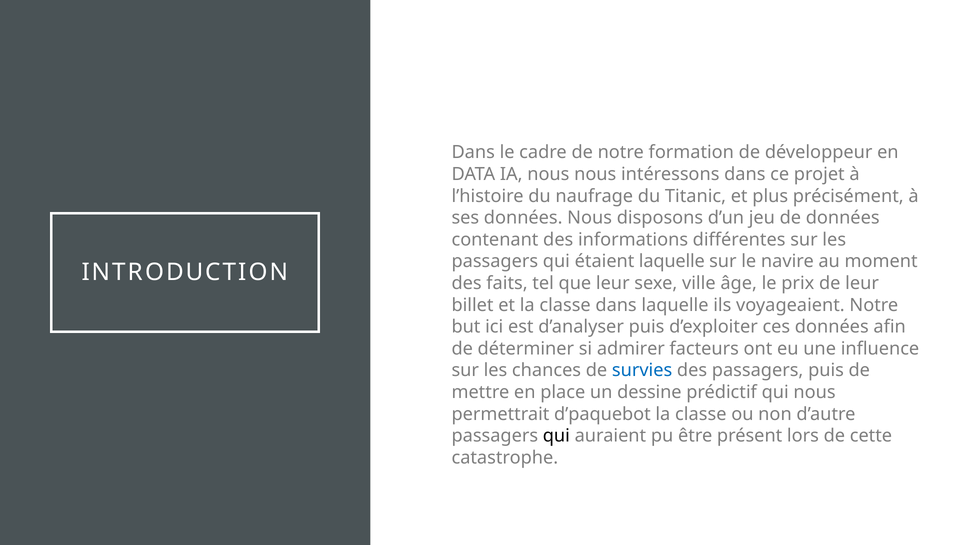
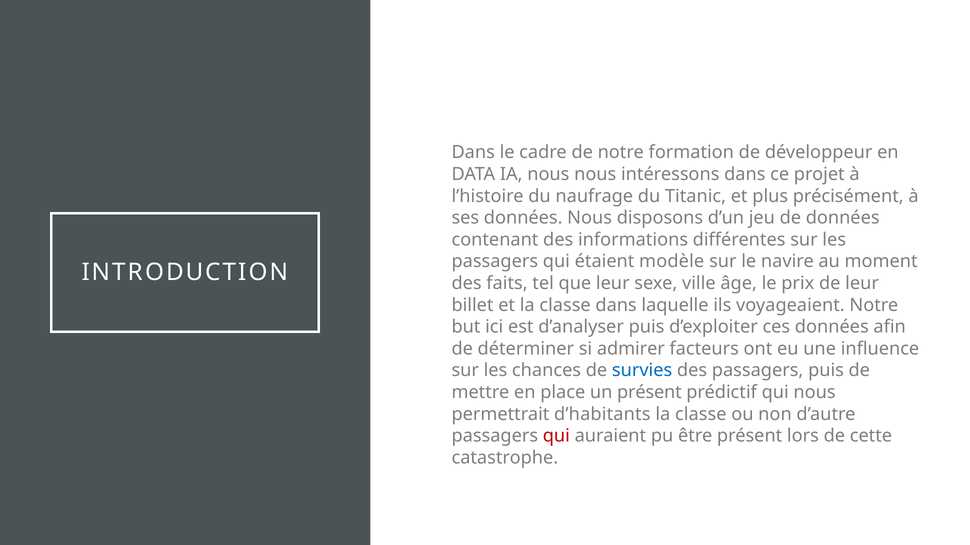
étaient laquelle: laquelle -> modèle (672, 262)
un dessine: dessine -> présent (649, 393)
d’paquebot: d’paquebot -> d’habitants (602, 415)
qui colour: black -> red (556, 436)
